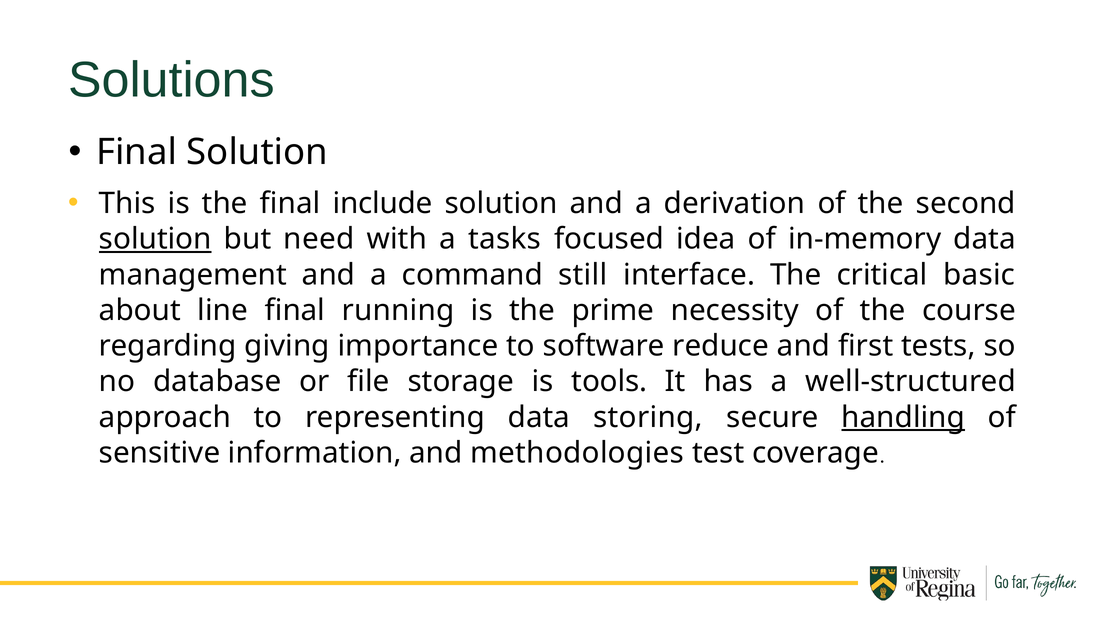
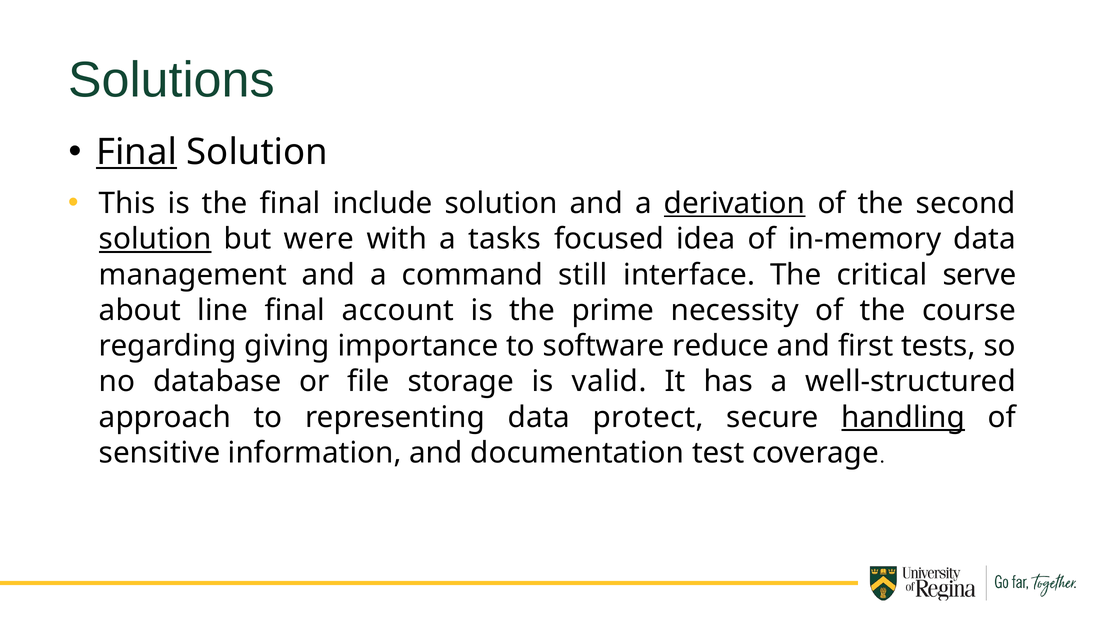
Final underline: none -> present (137, 152)
derivation underline: none -> present (735, 203)
need: need -> were (319, 239)
basic: basic -> serve (979, 275)
running: running -> account (398, 310)
tools: tools -> valid (609, 381)
storing: storing -> protect (648, 417)
methodologies: methodologies -> documentation (577, 453)
